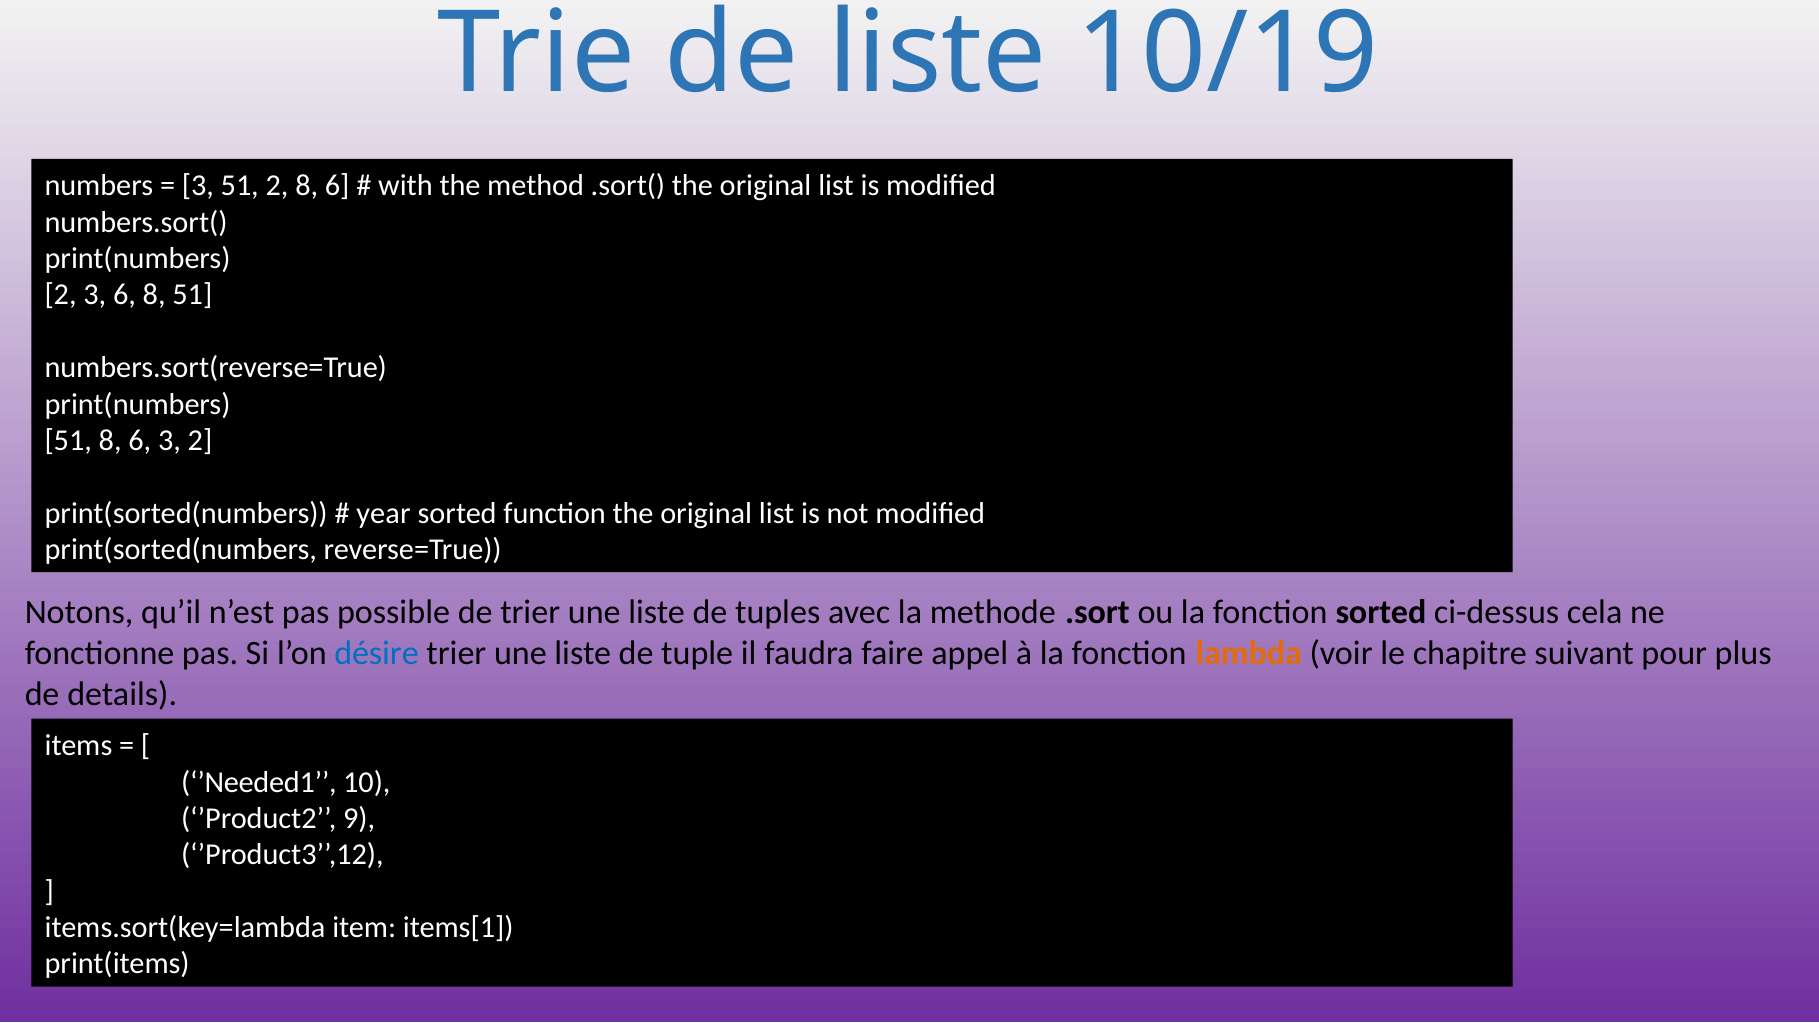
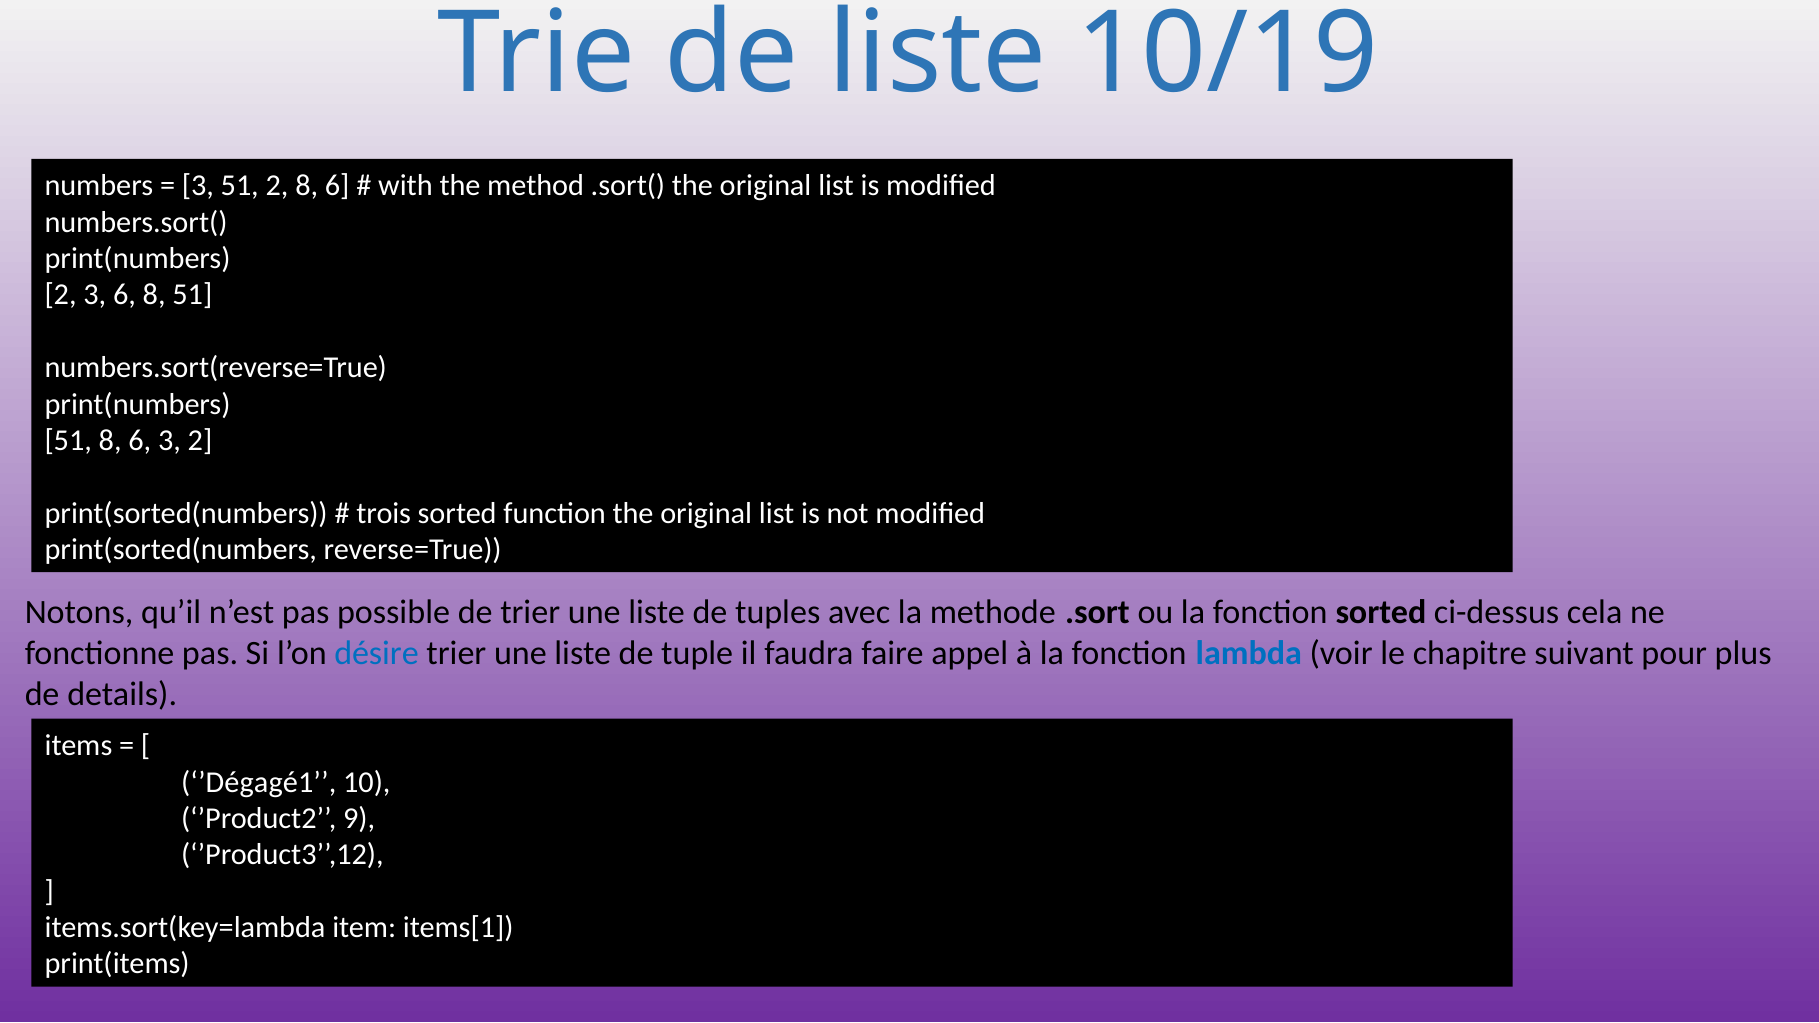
year: year -> trois (384, 513)
lambda colour: orange -> blue (1249, 653)
’Needed1: ’Needed1 -> ’Dégagé1 (259, 782)
